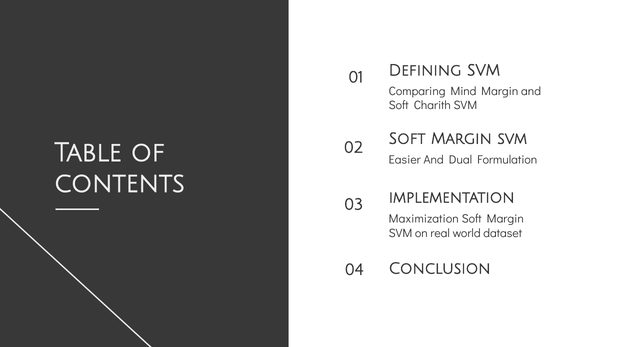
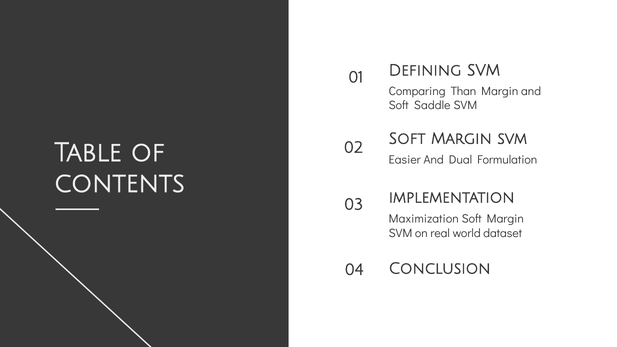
Mind: Mind -> Than (463, 91)
Charith: Charith -> Saddle (432, 105)
